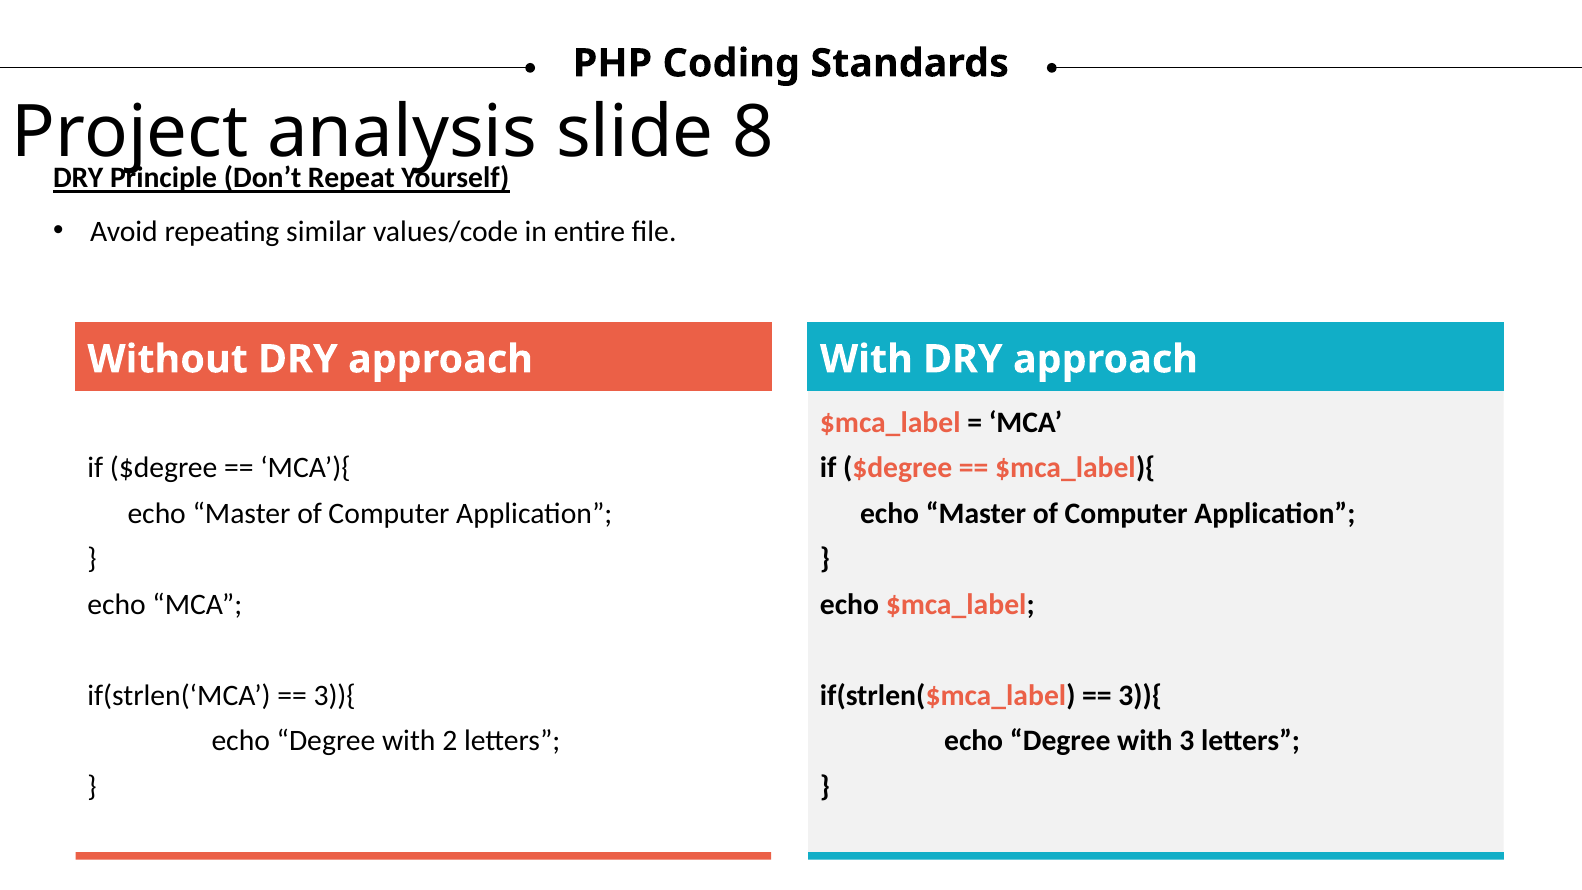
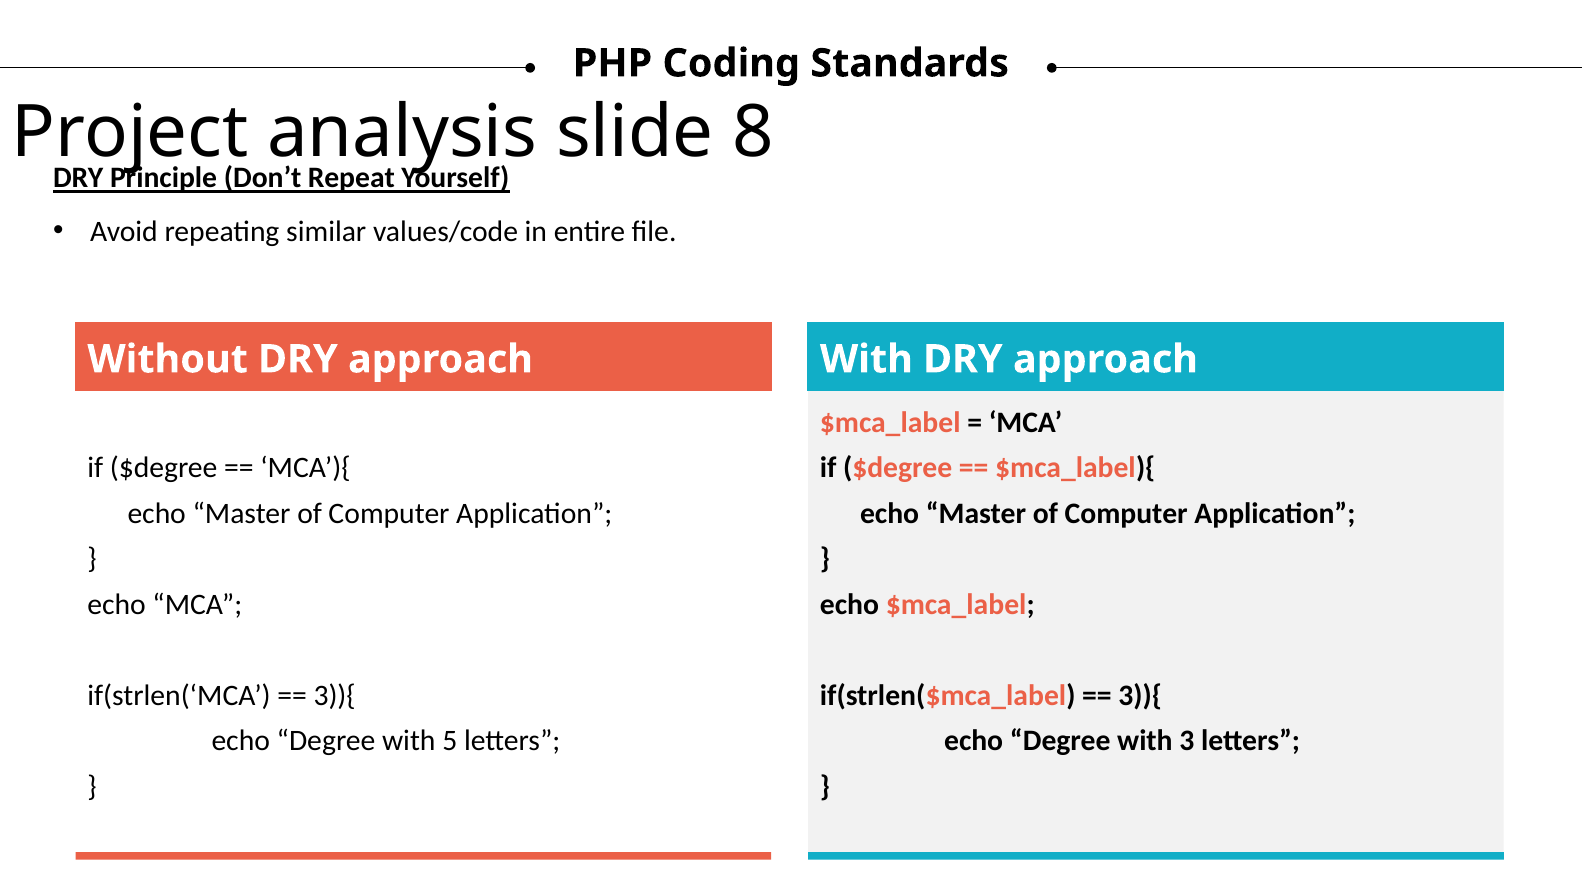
2: 2 -> 5 (450, 741)
